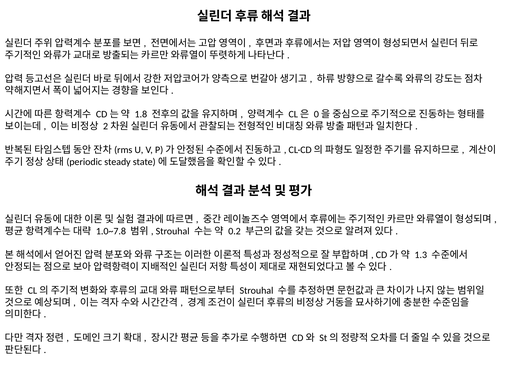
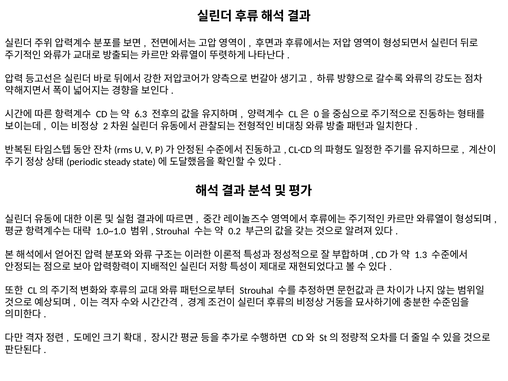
1.8: 1.8 -> 6.3 (141, 114)
1.0~7.8: 1.0~7.8 -> 1.0~1.0 (111, 231)
